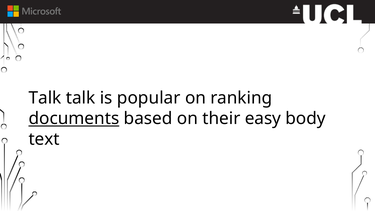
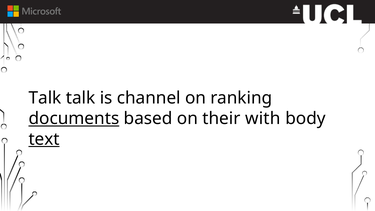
popular: popular -> channel (149, 98)
easy: easy -> with (263, 119)
text underline: none -> present (44, 139)
